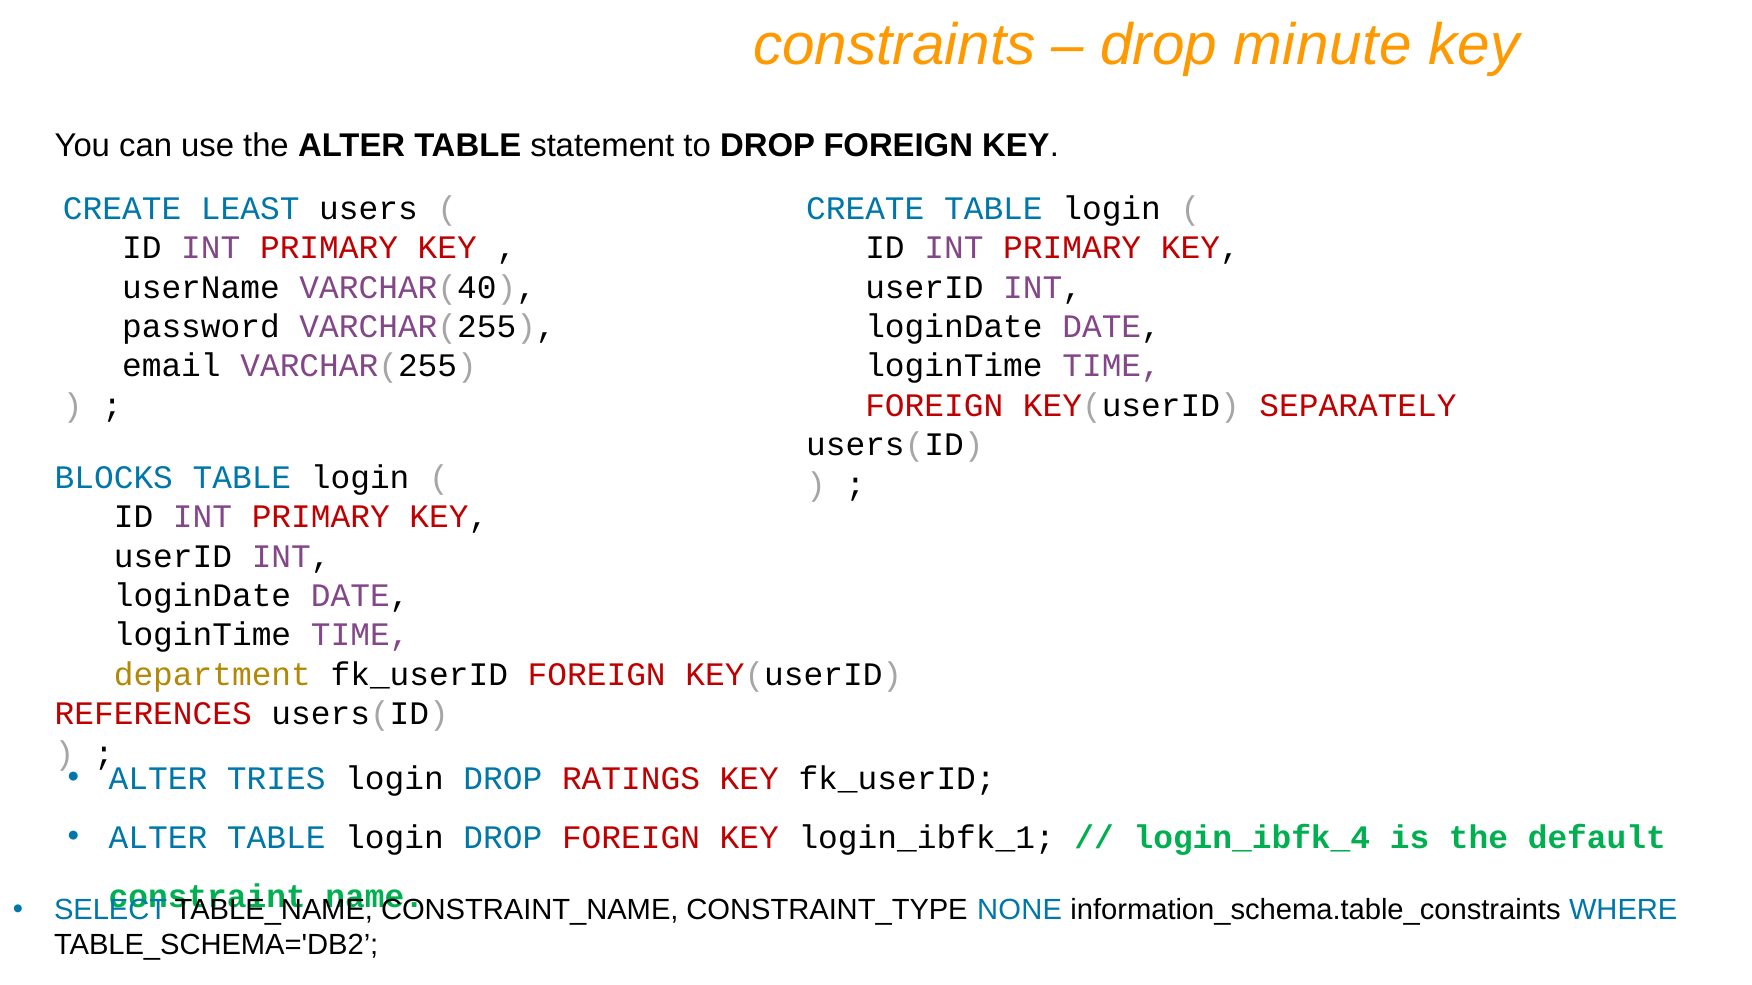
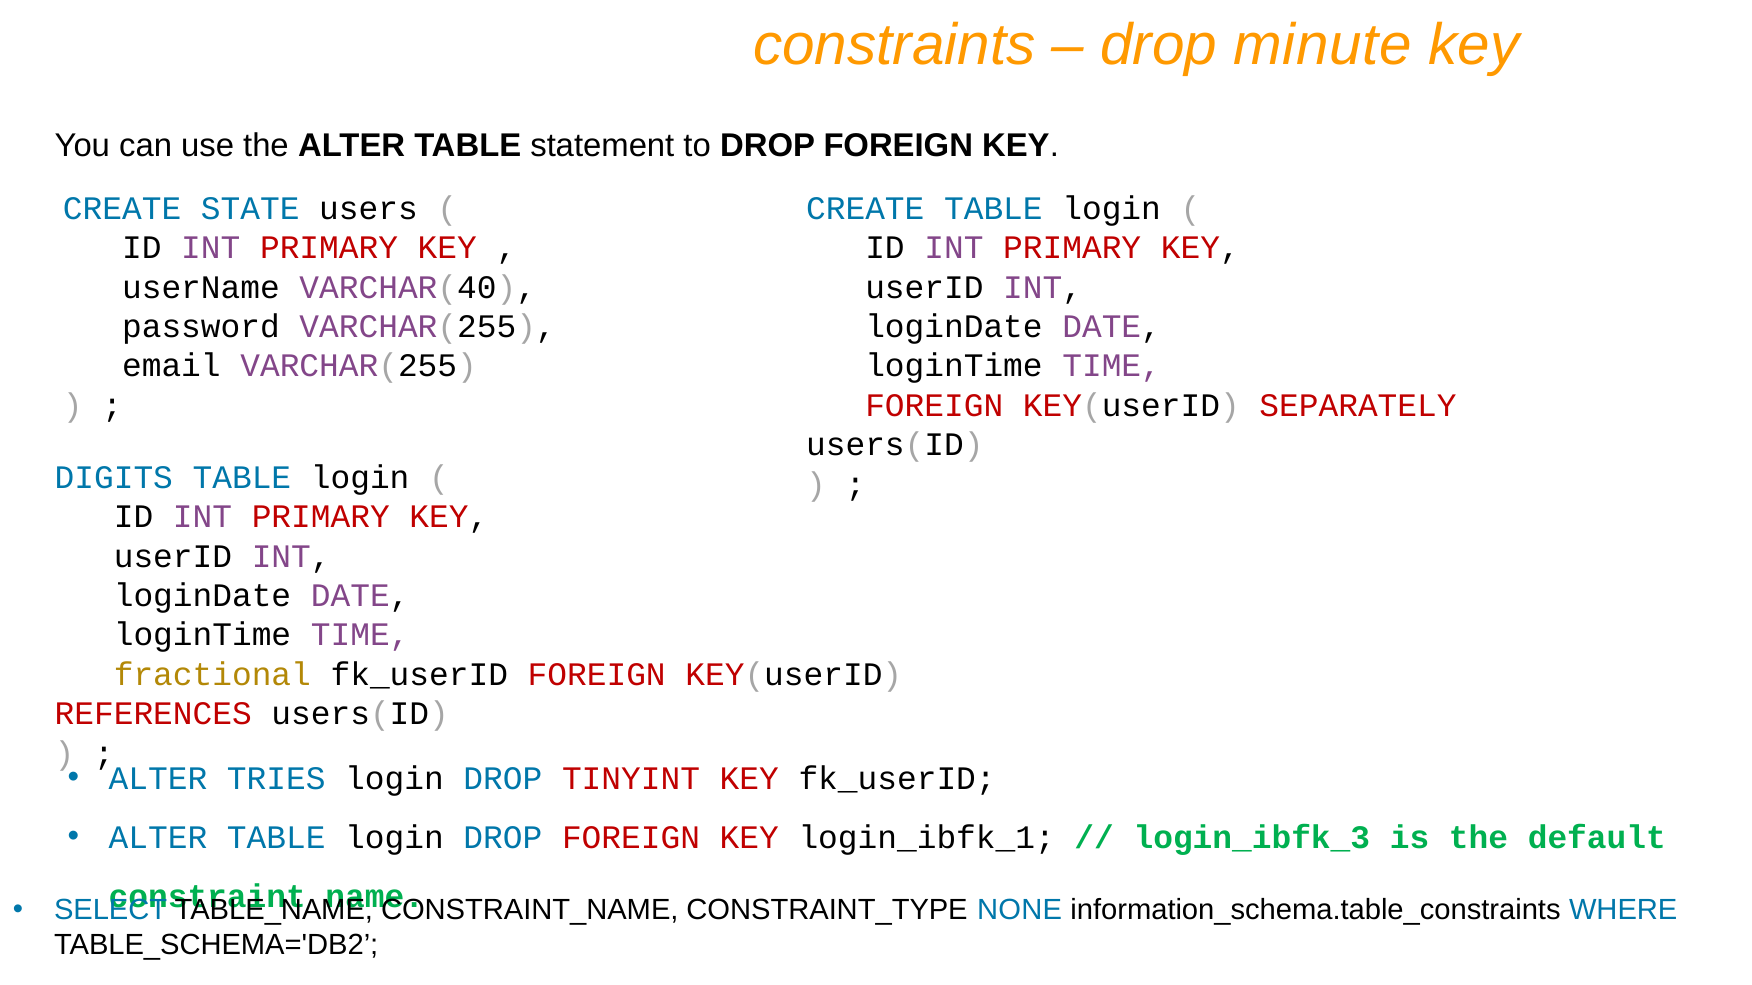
LEAST: LEAST -> STATE (250, 209)
BLOCKS: BLOCKS -> DIGITS (114, 478)
department: department -> fractional (212, 675)
RATINGS: RATINGS -> TINYINT (631, 779)
login_ibfk_4: login_ibfk_4 -> login_ibfk_3 (1252, 838)
